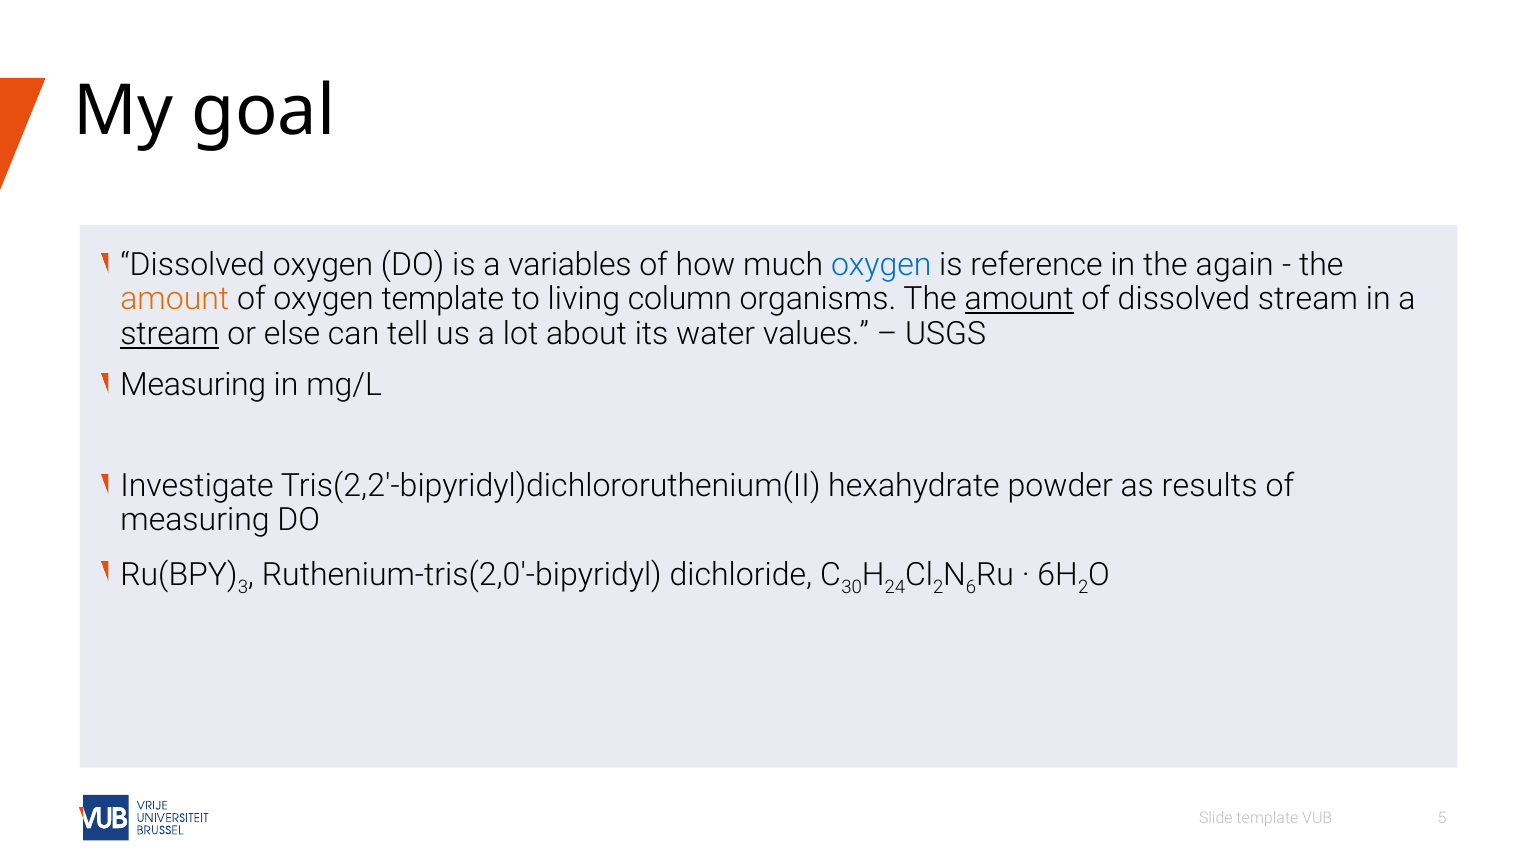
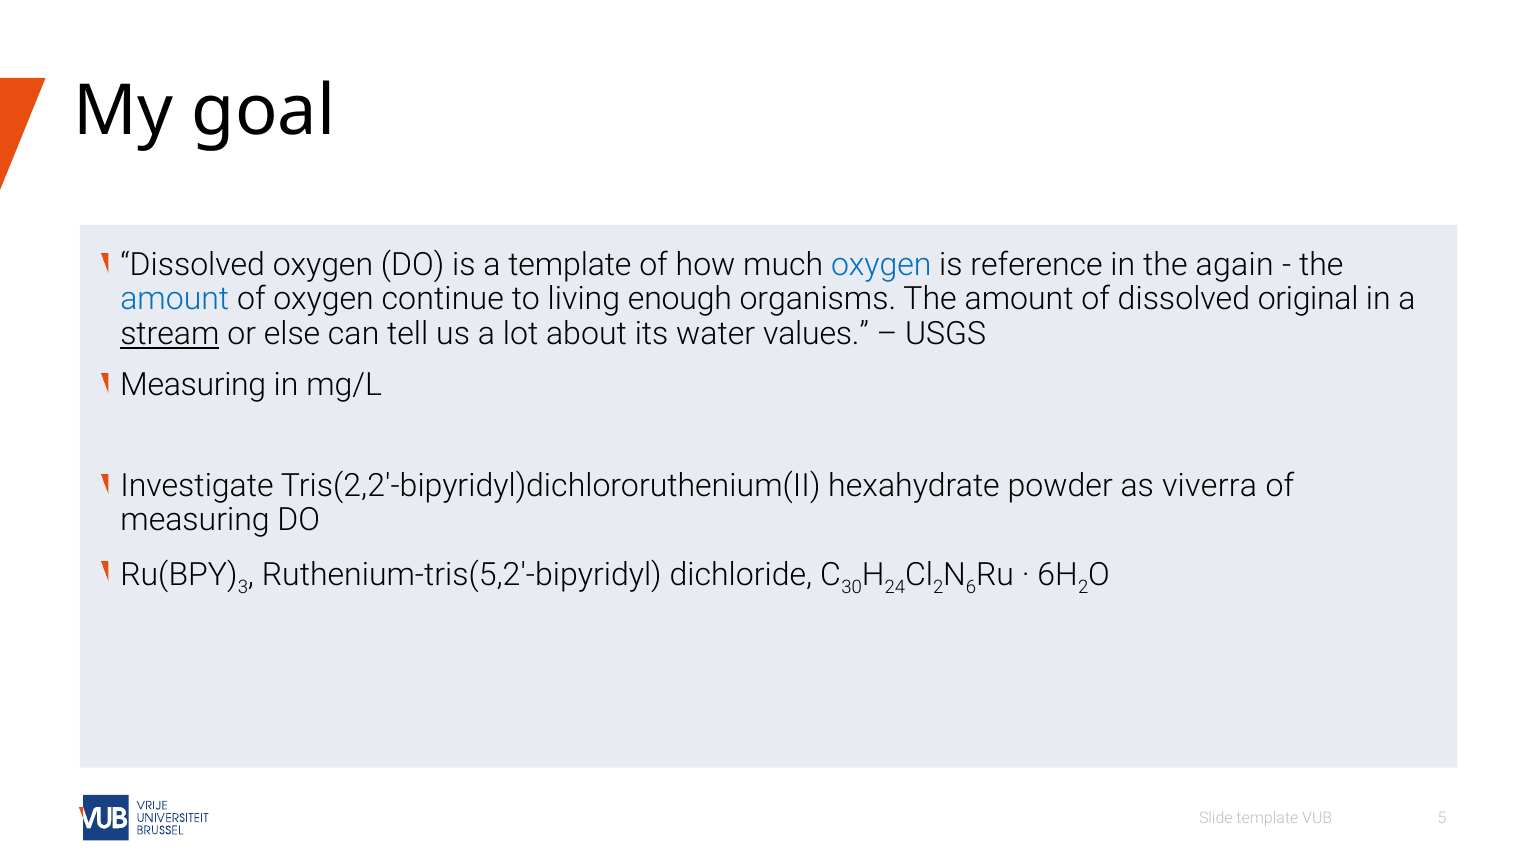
a variables: variables -> template (570, 265)
amount colour: orange -> blue (175, 299)
oxygen template: template -> continue (443, 299)
column: column -> enough (680, 299)
amount underline: present -> none (1019, 299)
dissolved stream: stream -> original (1308, 299)
results: results -> viverra (1210, 486)
Ruthenium-tris(2,0′-bipyridyl: Ruthenium-tris(2,0′-bipyridyl -> Ruthenium-tris(5,2′-bipyridyl (462, 574)
